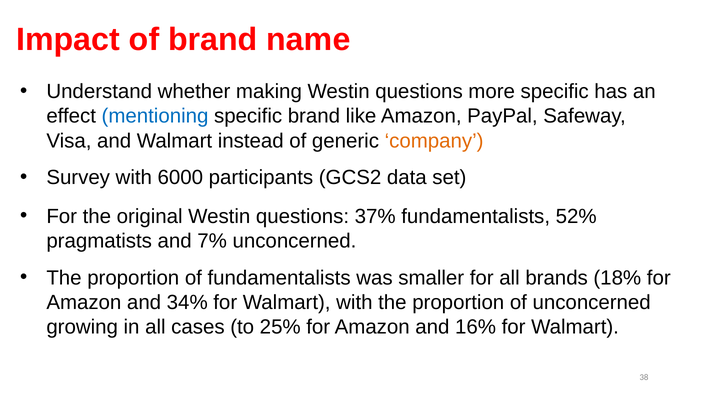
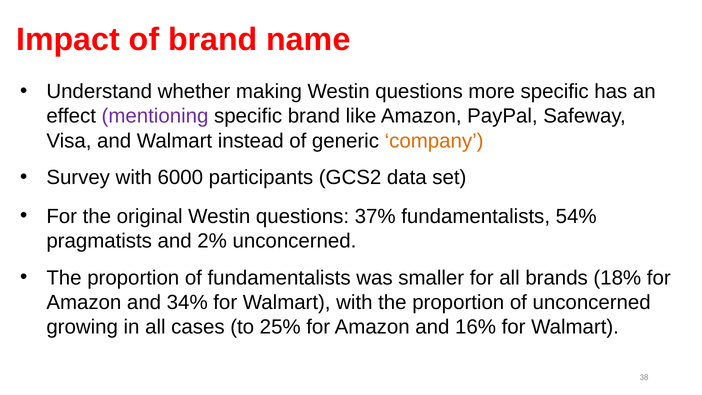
mentioning colour: blue -> purple (155, 116)
52%: 52% -> 54% (576, 216)
7%: 7% -> 2% (212, 241)
